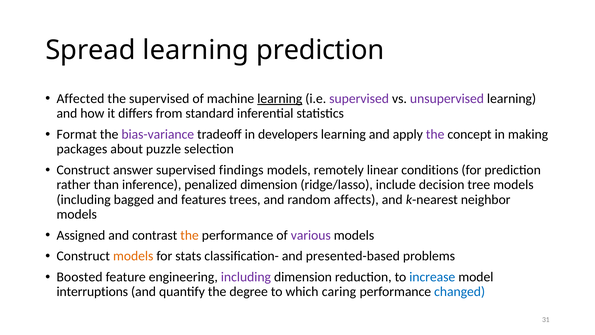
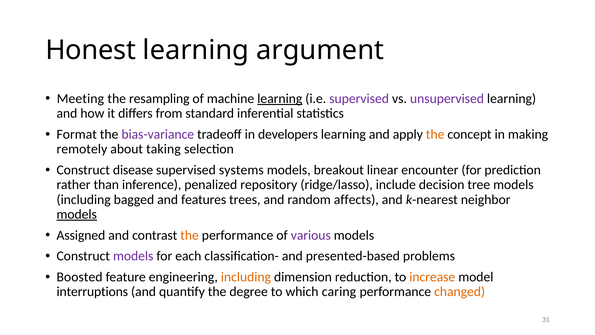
Spread: Spread -> Honest (91, 50)
learning prediction: prediction -> argument (320, 50)
Affected: Affected -> Meeting (80, 99)
the supervised: supervised -> resampling (159, 99)
the colour: purple -> orange (435, 134)
packages: packages -> remotely (82, 149)
puzzle: puzzle -> taking (163, 149)
answer: answer -> disease (133, 170)
findings: findings -> systems (241, 170)
remotely: remotely -> breakout (339, 170)
conditions: conditions -> encounter (430, 170)
penalized dimension: dimension -> repository (269, 185)
models underline: none -> present (77, 214)
models colour: orange -> purple (133, 256)
stats: stats -> each (188, 256)
including colour: purple -> orange (246, 277)
increase colour: blue -> orange (432, 277)
changed colour: blue -> orange (460, 292)
